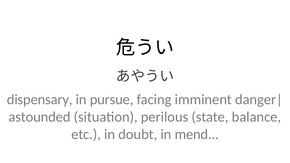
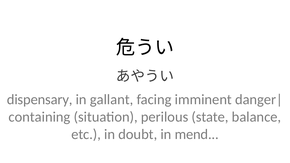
pursue: pursue -> gallant (112, 100)
astounded: astounded -> containing (39, 117)
